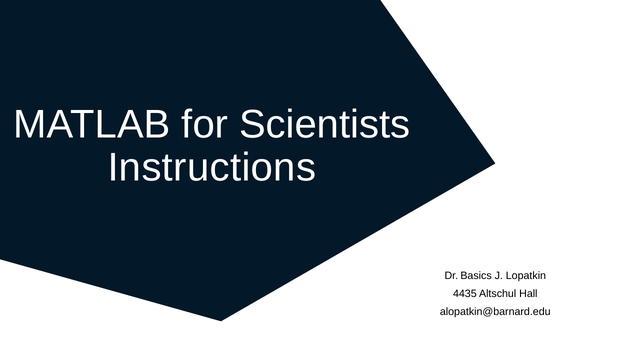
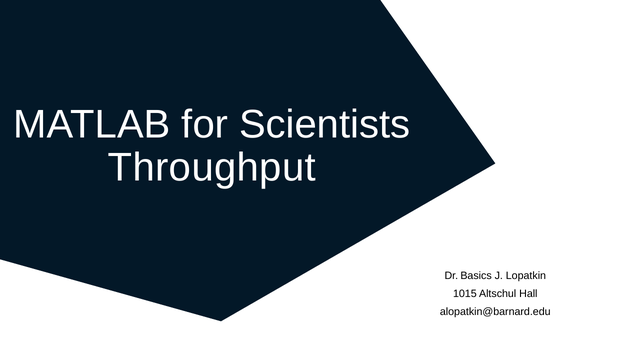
Instructions: Instructions -> Throughput (212, 168)
4435: 4435 -> 1015 (465, 294)
